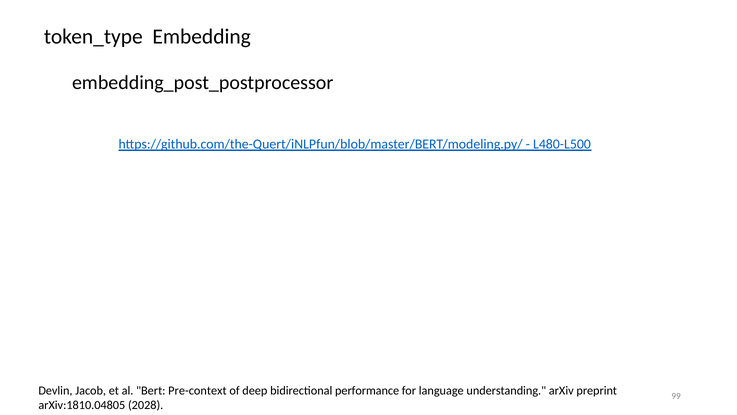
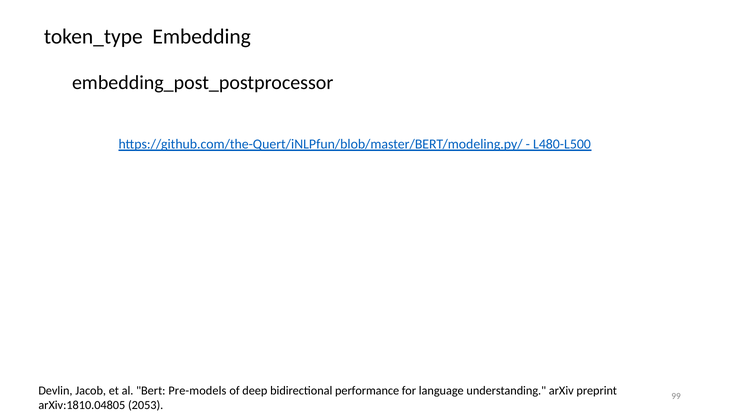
Pre-context: Pre-context -> Pre-models (197, 390)
2028: 2028 -> 2053 (146, 405)
